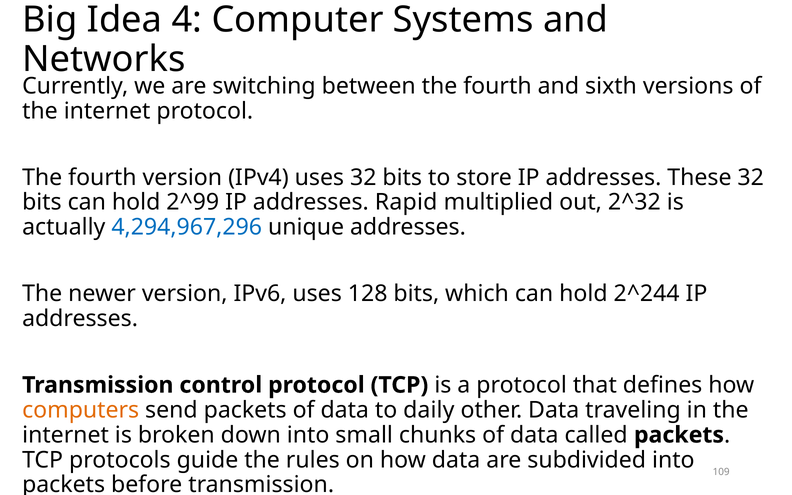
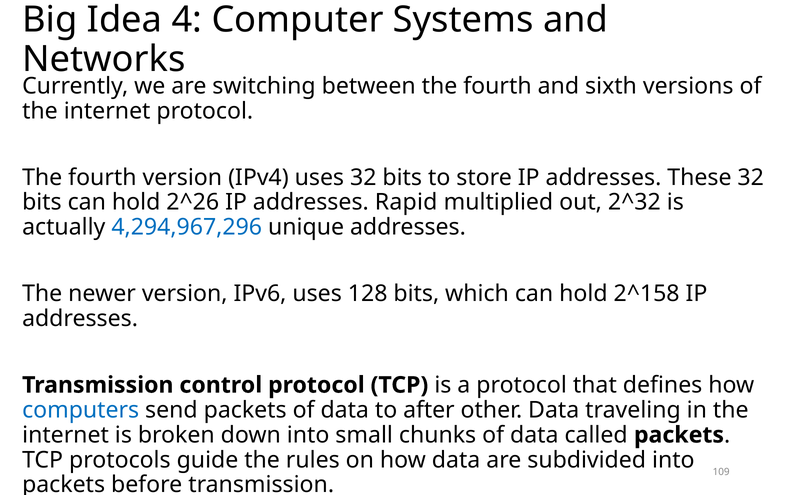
2^99: 2^99 -> 2^26 (193, 202)
2^244: 2^244 -> 2^158 (647, 294)
computers colour: orange -> blue (81, 410)
daily: daily -> after (429, 410)
